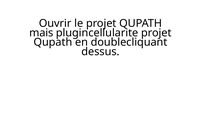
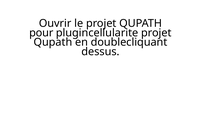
mais: mais -> pour (41, 33)
